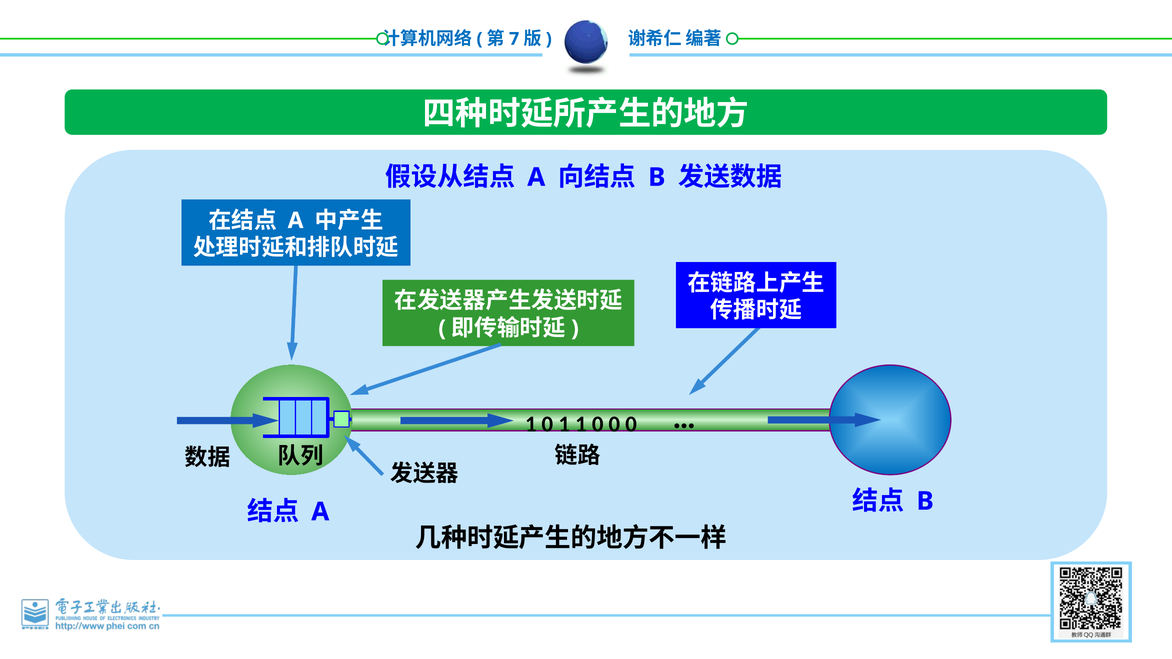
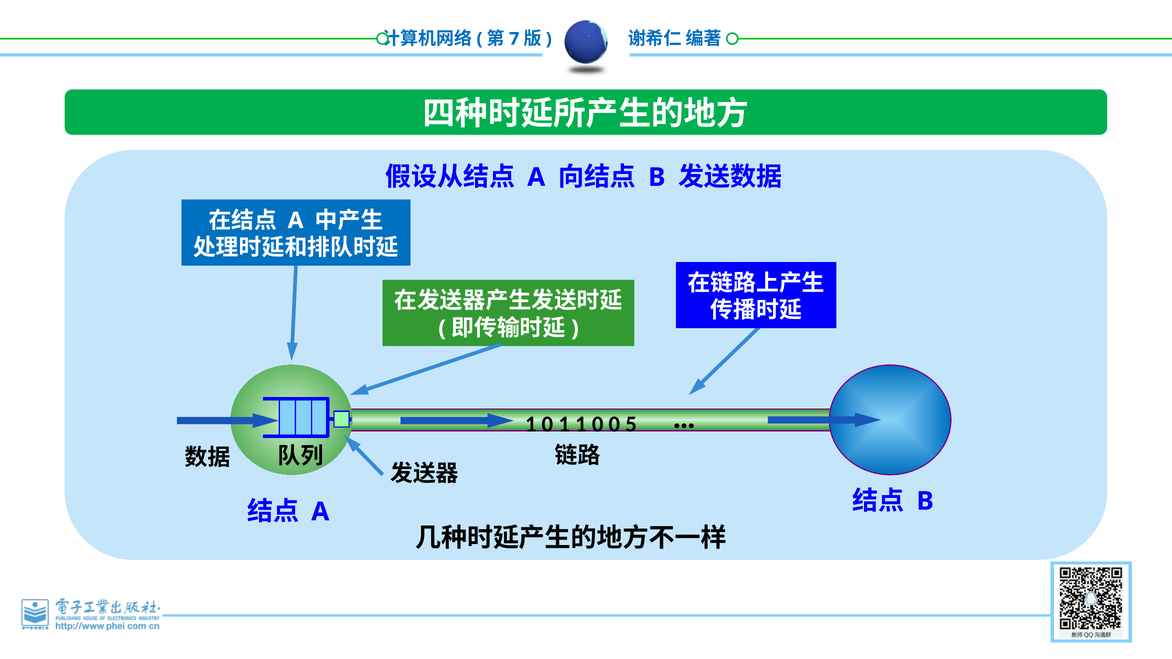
0 0 0: 0 -> 5 (631, 425)
